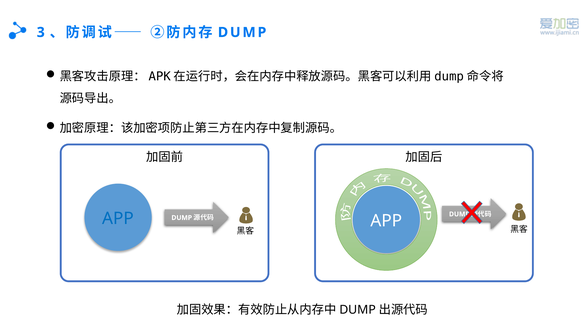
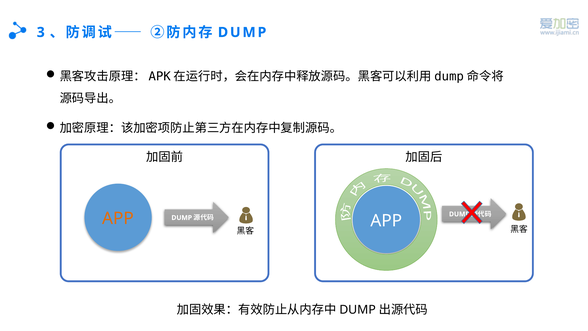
APP colour: blue -> orange (118, 218)
